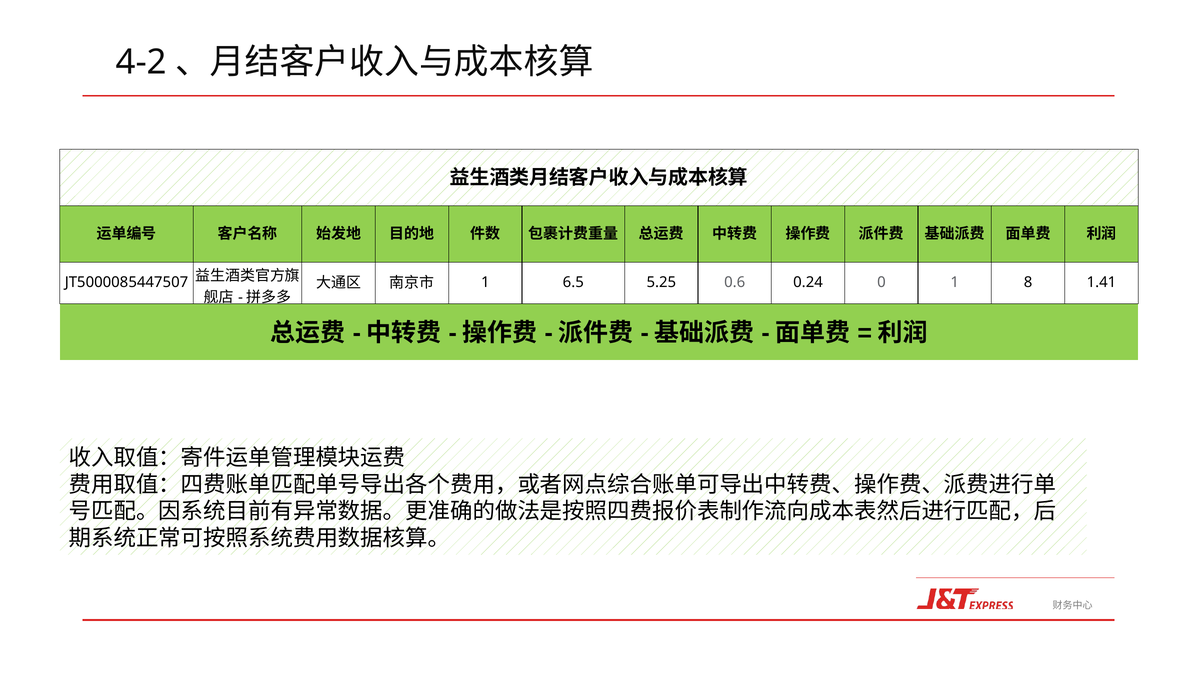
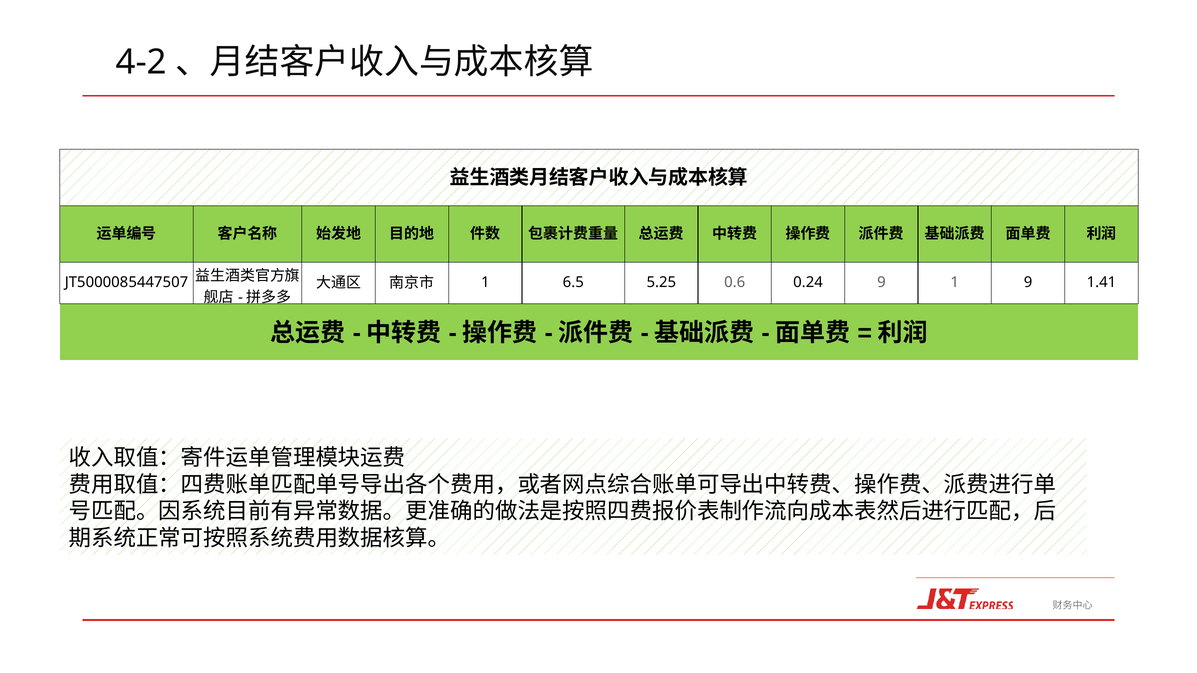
0.24 0: 0 -> 9 (881, 282)
1 8: 8 -> 9 (1028, 282)
